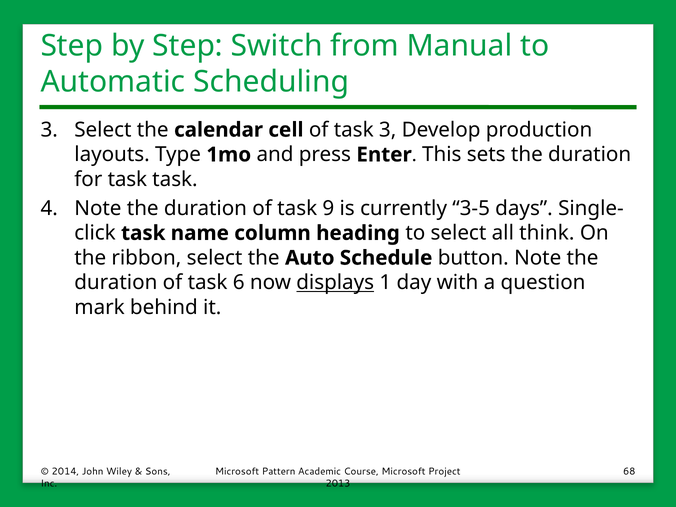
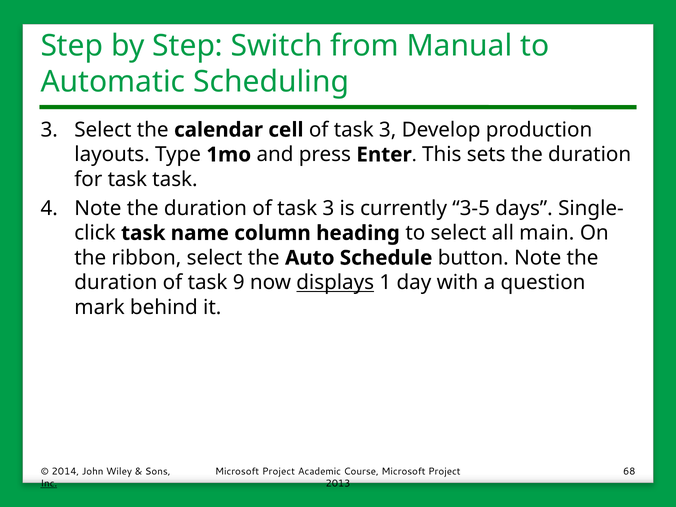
duration of task 9: 9 -> 3 (328, 208)
think: think -> main (547, 233)
6: 6 -> 9 (239, 283)
Pattern: Pattern -> Project (279, 472)
Inc underline: none -> present (49, 483)
